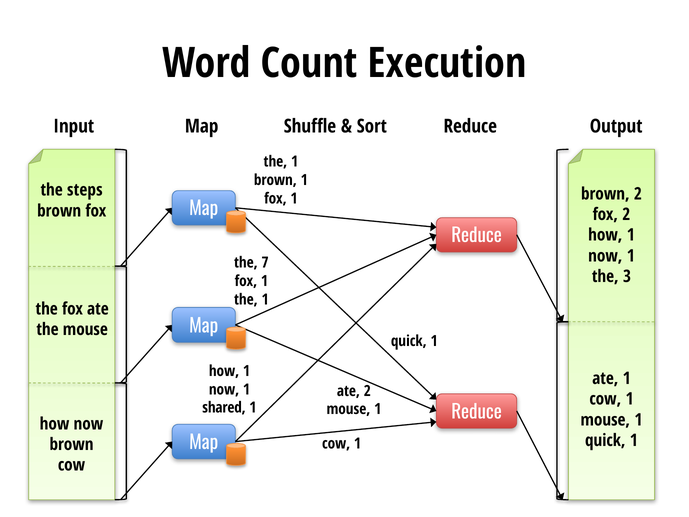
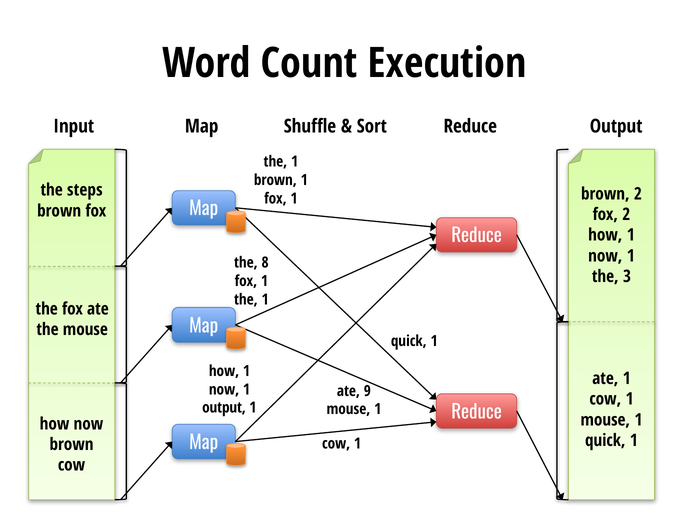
7: 7 -> 8 (265, 263)
ate 2: 2 -> 9 (367, 391)
shared: shared -> output (224, 408)
